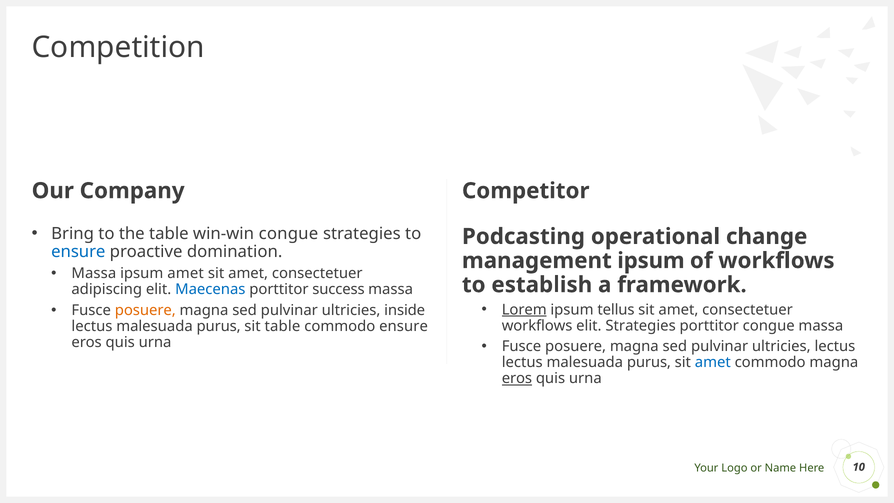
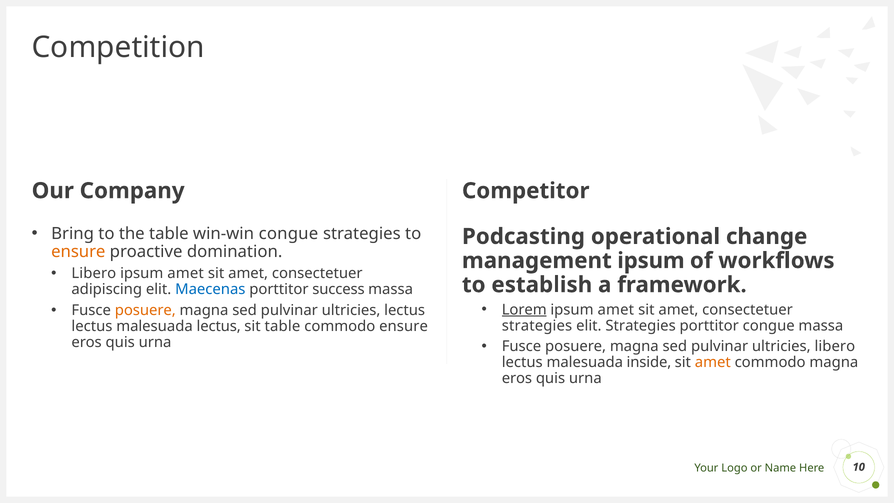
ensure colour: blue -> orange (78, 252)
Massa: Massa -> Libero (94, 273)
tellus: tellus -> amet (616, 310)
ultricies inside: inside -> lectus (405, 310)
workflows: workflows -> strategies (537, 326)
purus: purus -> lectus (219, 326)
ultricies lectus: lectus -> libero (835, 346)
purus: purus -> inside (649, 362)
amet colour: blue -> orange (713, 362)
eros underline: present -> none (517, 378)
